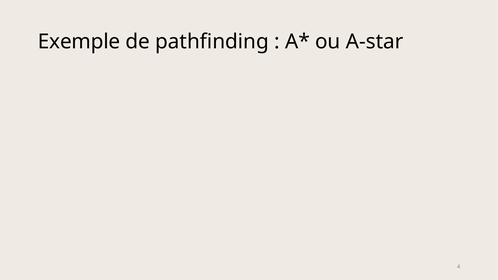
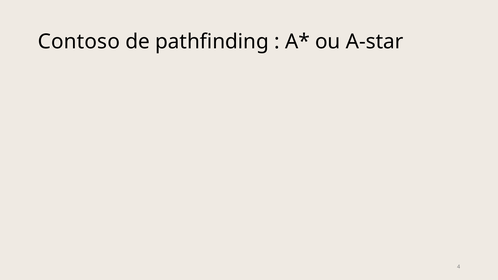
Exemple: Exemple -> Contoso (79, 42)
